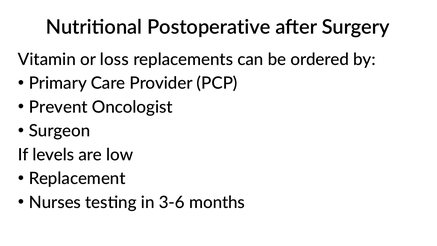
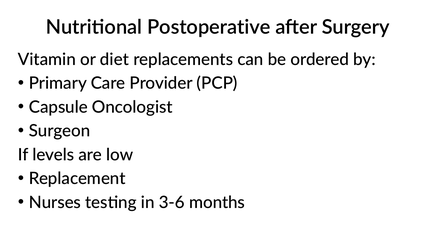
loss: loss -> diet (114, 59)
Prevent: Prevent -> Capsule (58, 107)
